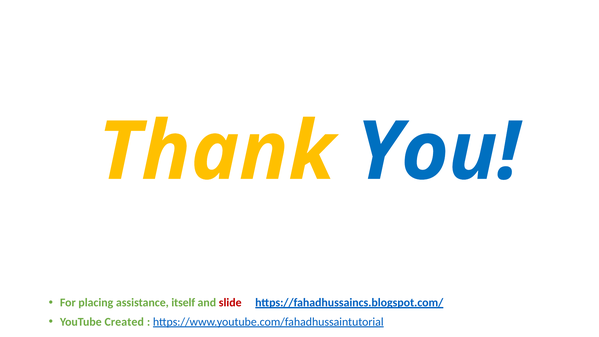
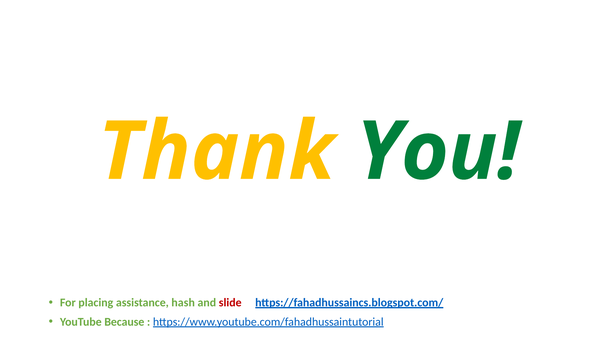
You colour: blue -> green (438, 152)
itself: itself -> hash (183, 303)
Created: Created -> Because (124, 322)
